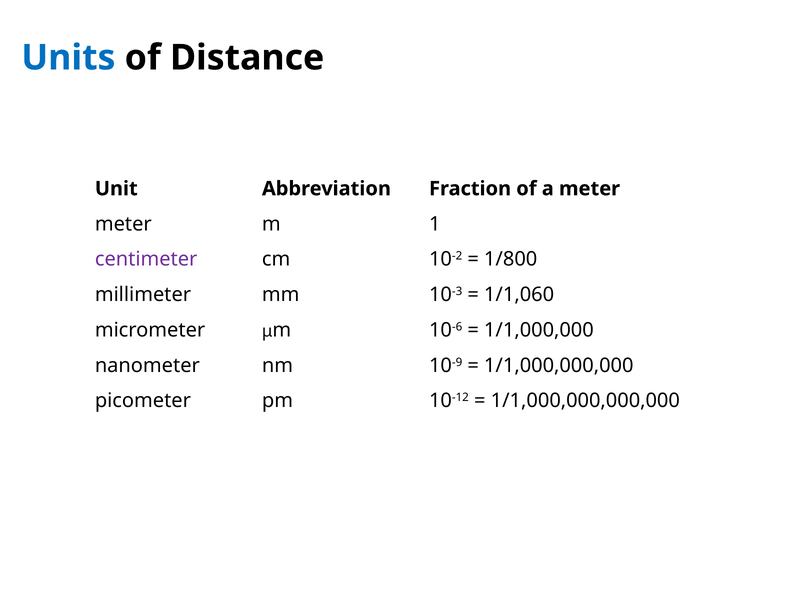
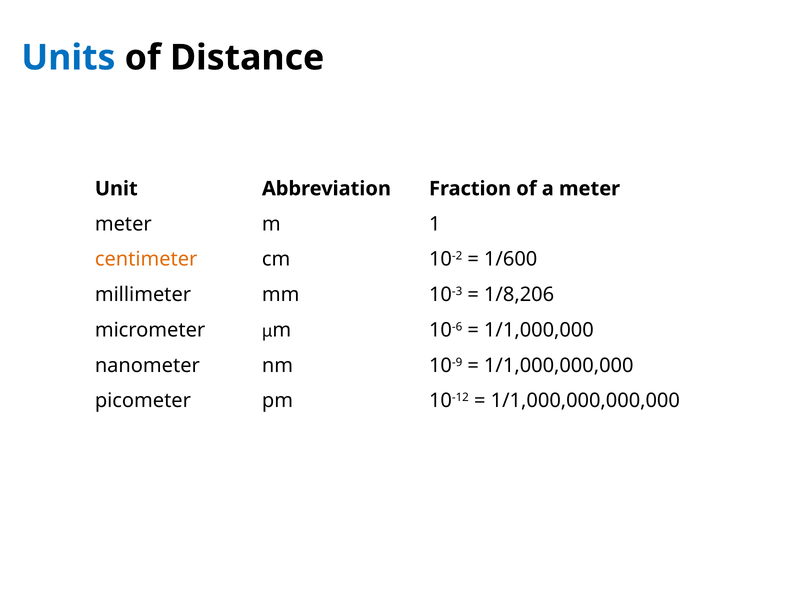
centimeter colour: purple -> orange (146, 259)
1/800: 1/800 -> 1/600 (511, 259)
1/1,060: 1/1,060 -> 1/8,206 (519, 294)
